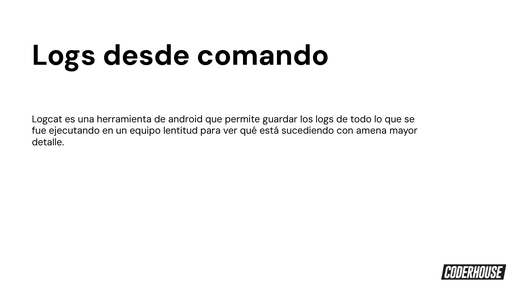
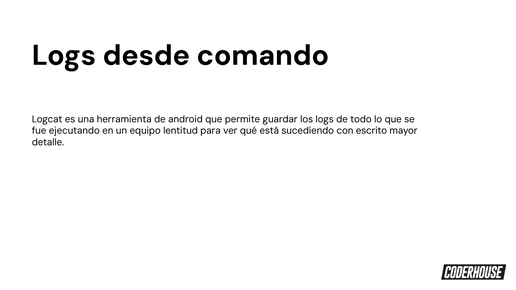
amena: amena -> escrito (372, 131)
